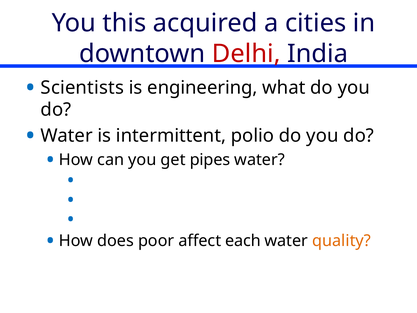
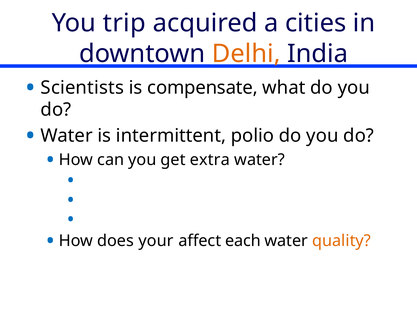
this: this -> trip (124, 23)
Delhi colour: red -> orange (246, 54)
engineering: engineering -> compensate (202, 87)
pipes: pipes -> extra (210, 160)
poor: poor -> your (156, 241)
